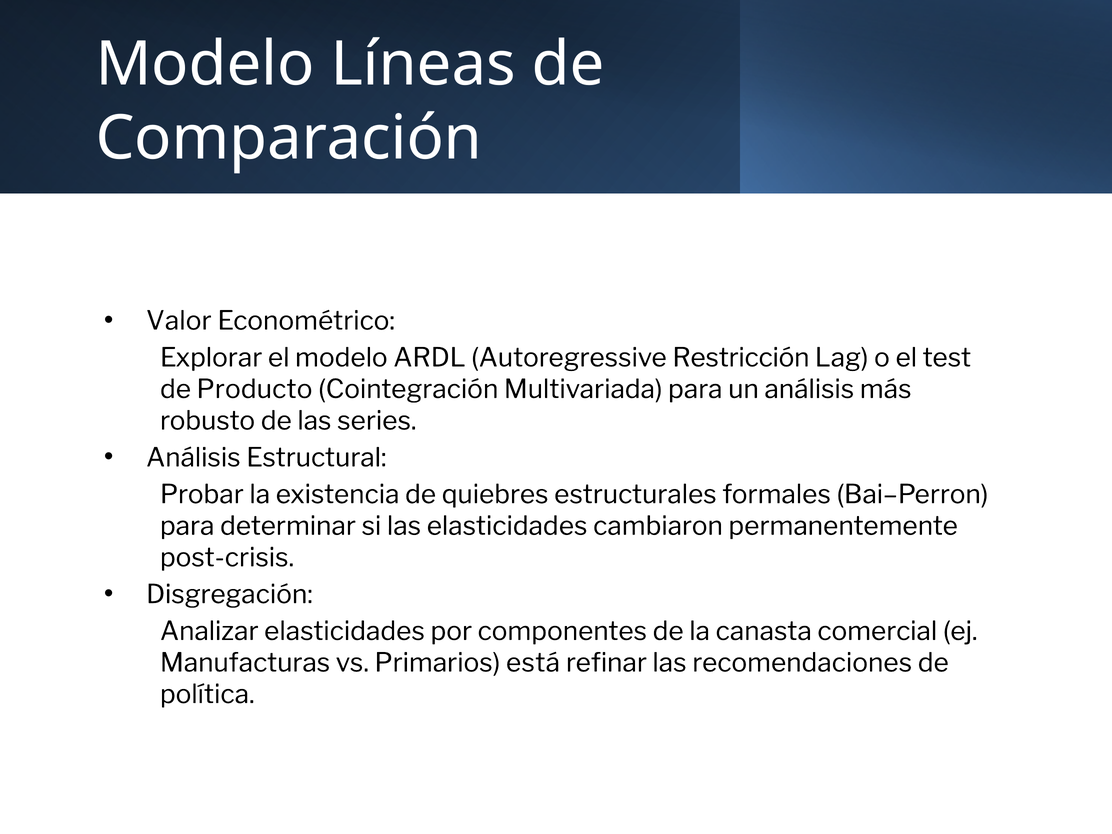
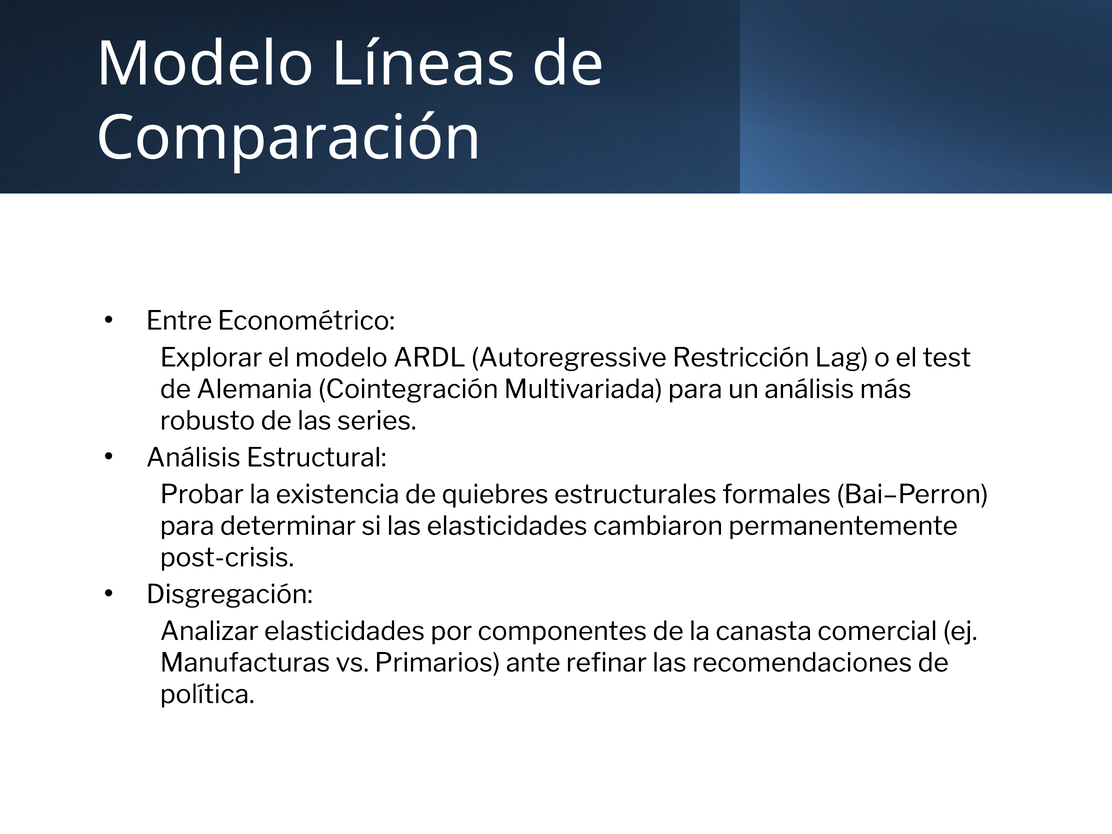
Valor: Valor -> Entre (179, 321)
Producto: Producto -> Alemania (254, 389)
está: está -> ante (533, 663)
